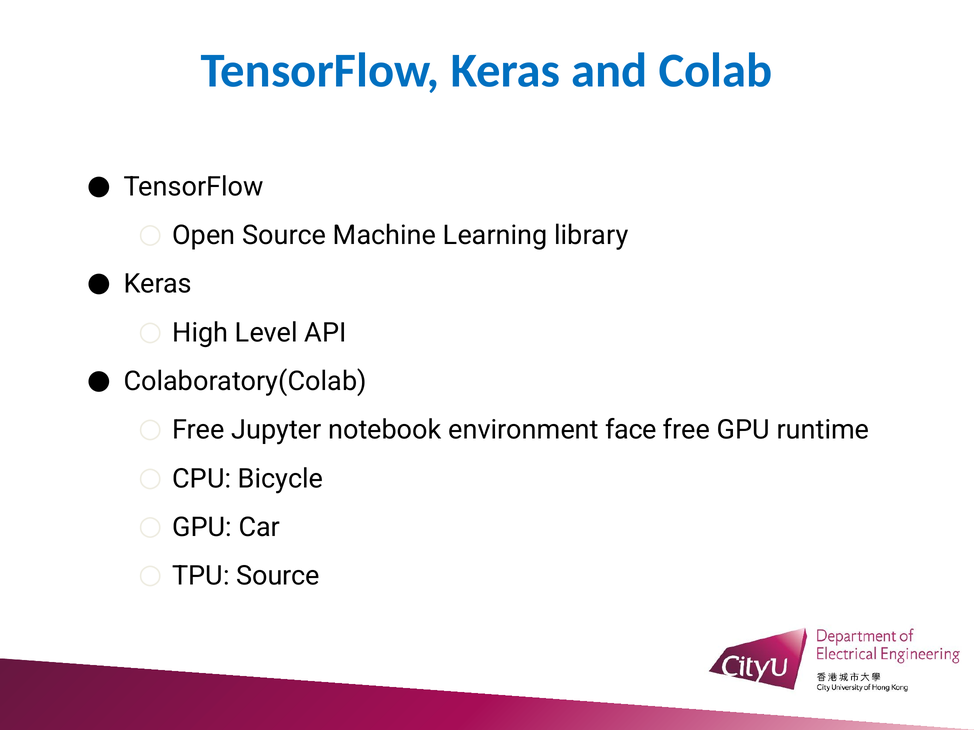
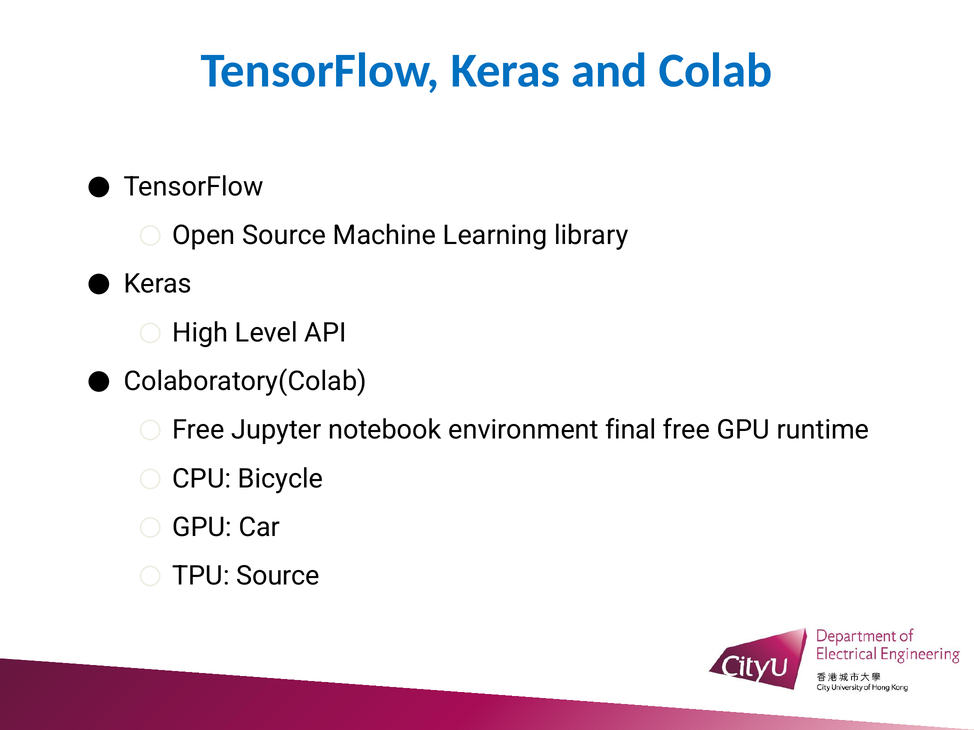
face: face -> final (631, 430)
